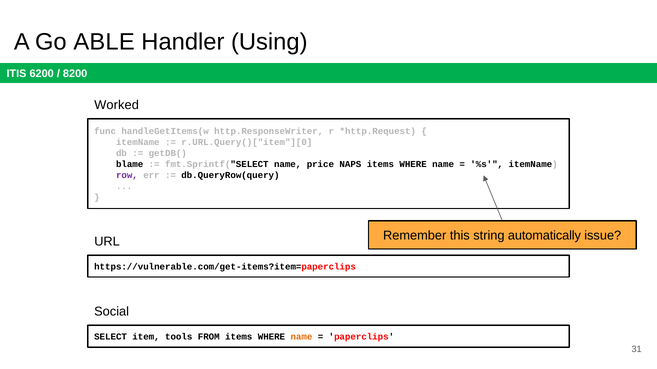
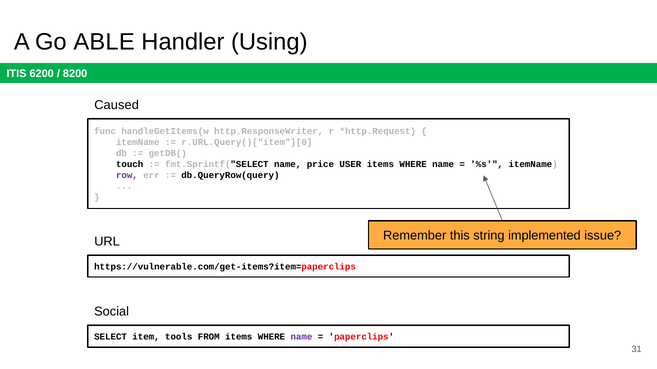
Worked: Worked -> Caused (117, 105)
blame: blame -> touch (130, 165)
NAPS: NAPS -> USER (350, 165)
automatically: automatically -> implemented (544, 236)
name colour: orange -> purple (301, 337)
